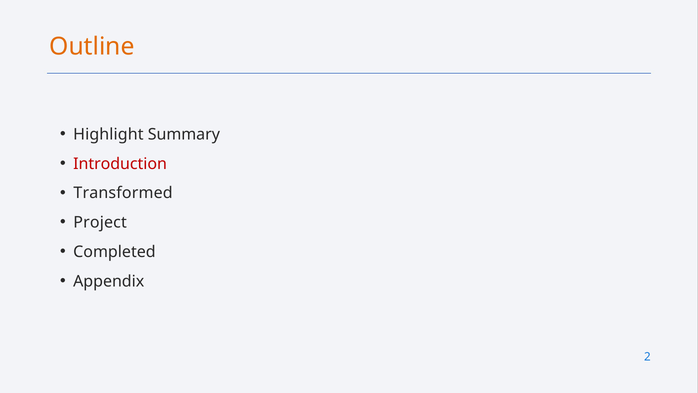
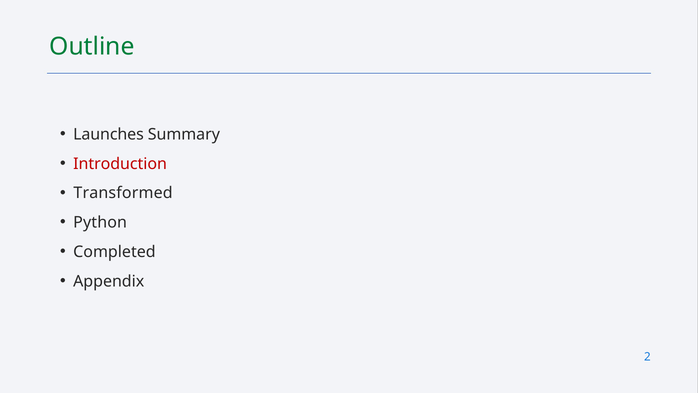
Outline colour: orange -> green (92, 47)
Highlight: Highlight -> Launches (109, 134)
Project: Project -> Python (100, 222)
